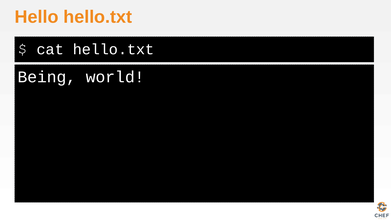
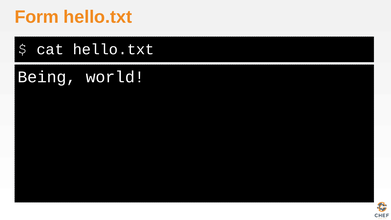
Hello: Hello -> Form (37, 17)
